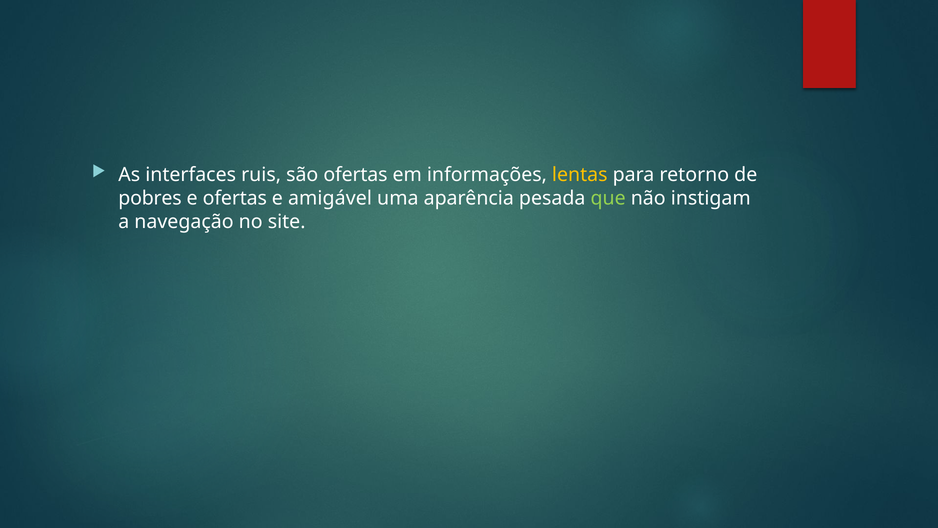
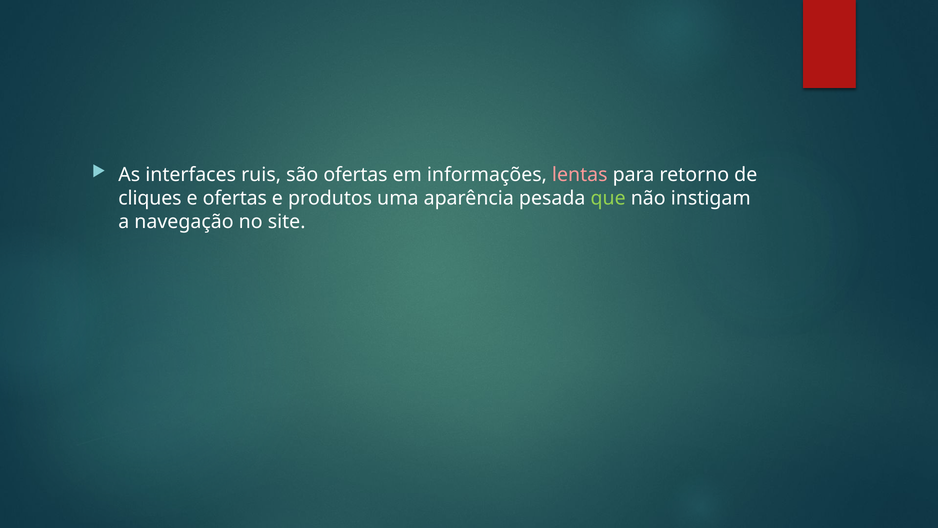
lentas colour: yellow -> pink (580, 175)
pobres: pobres -> cliques (150, 198)
amigável: amigável -> produtos (330, 198)
